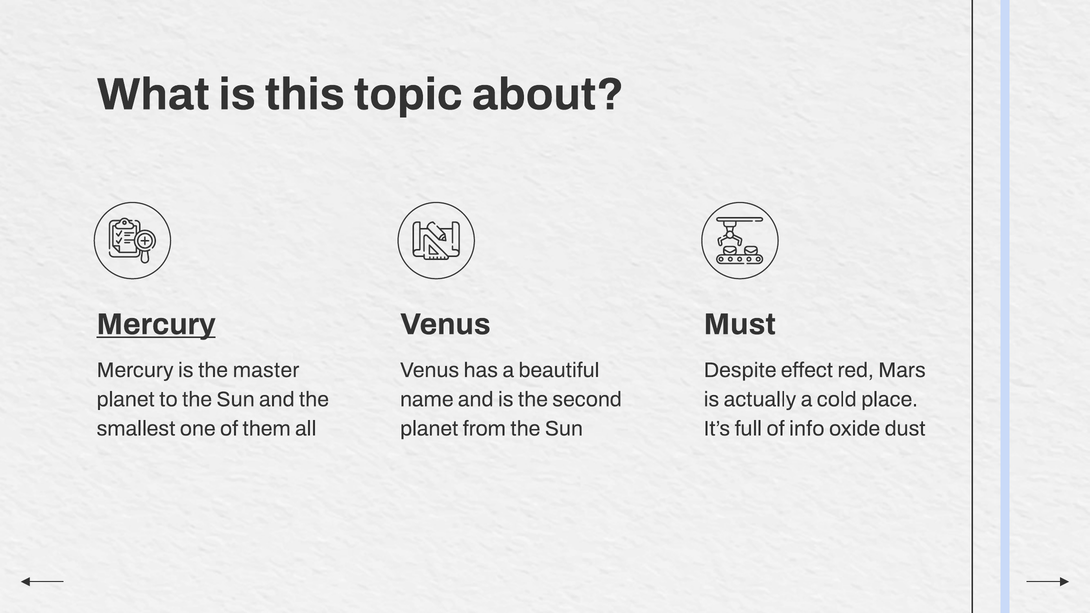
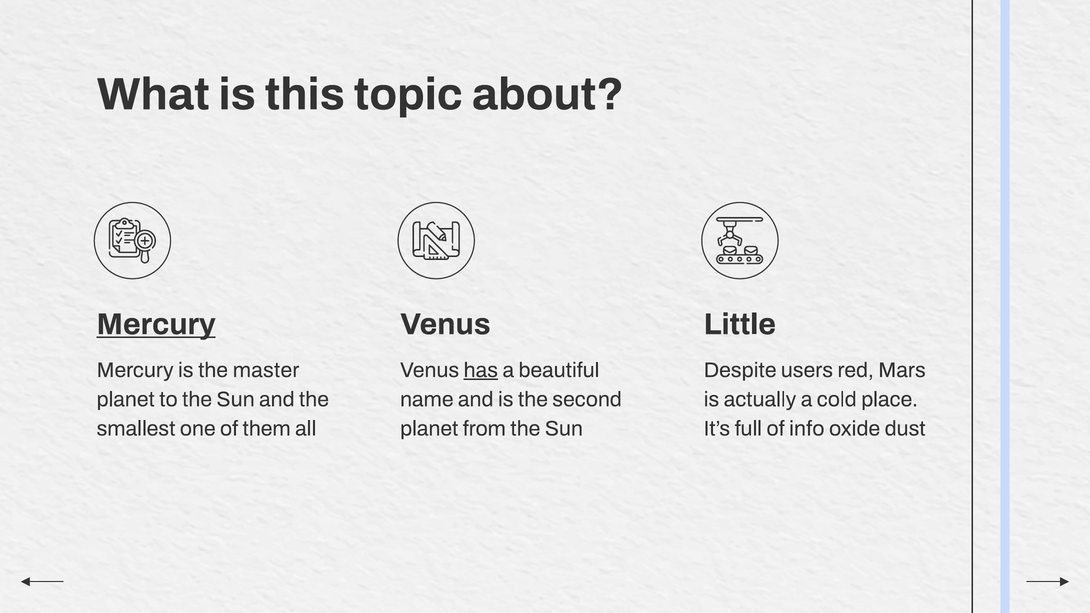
Must: Must -> Little (740, 324)
has underline: none -> present (481, 370)
effect: effect -> users (807, 370)
